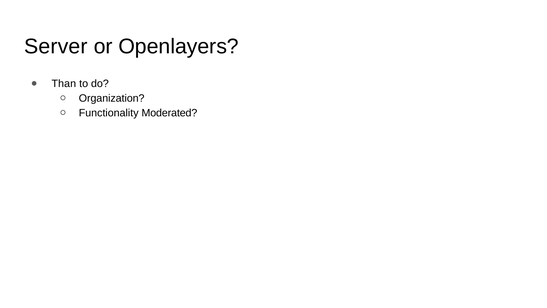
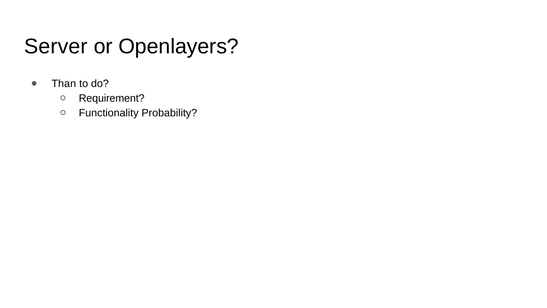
Organization: Organization -> Requirement (112, 98)
Moderated: Moderated -> Probability (169, 113)
